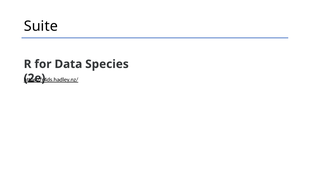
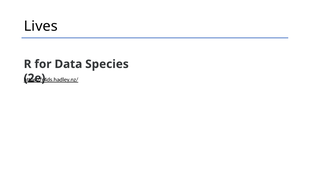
Suite: Suite -> Lives (41, 26)
